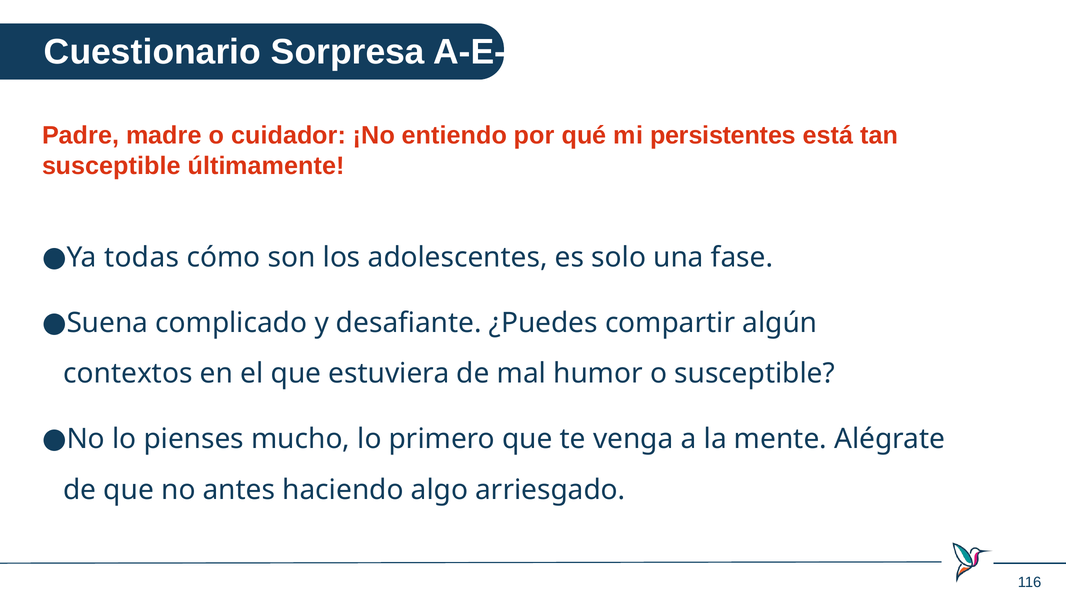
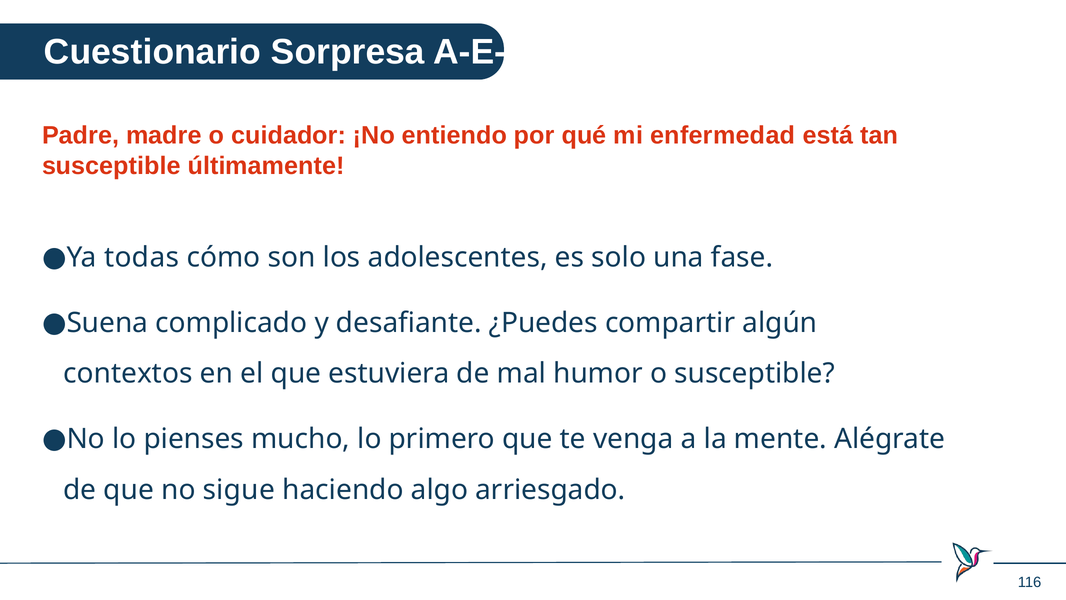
persistentes: persistentes -> enfermedad (723, 135)
antes: antes -> sigue (239, 489)
